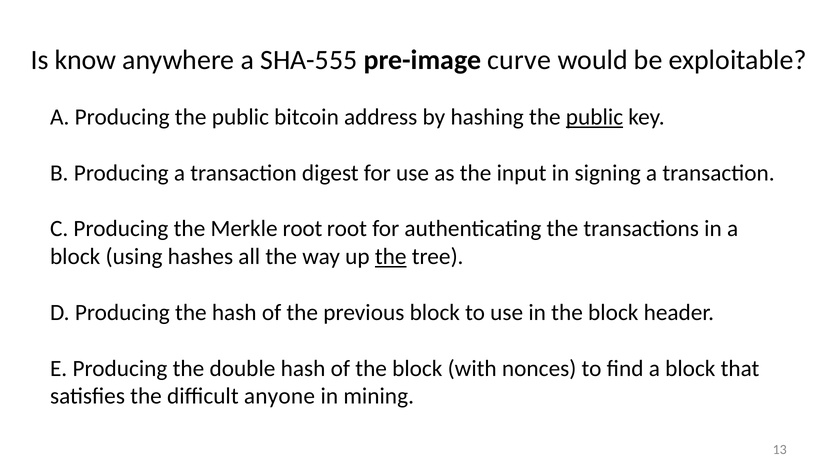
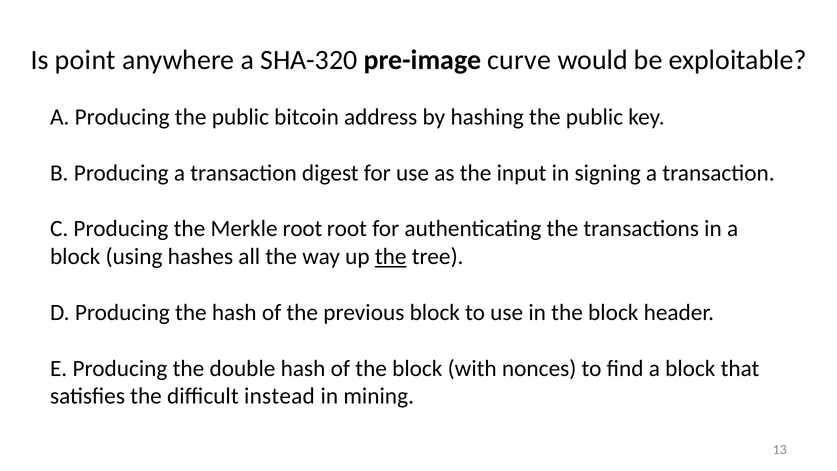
know: know -> point (85, 60)
SHA-555: SHA-555 -> SHA-320 (309, 60)
public underline: present -> none (594, 117)
anyone: anyone -> instead (279, 396)
